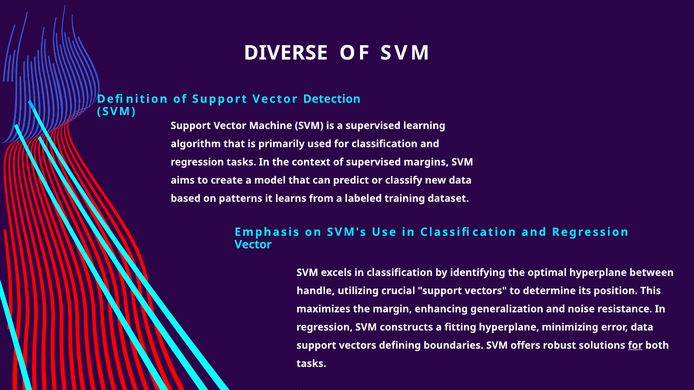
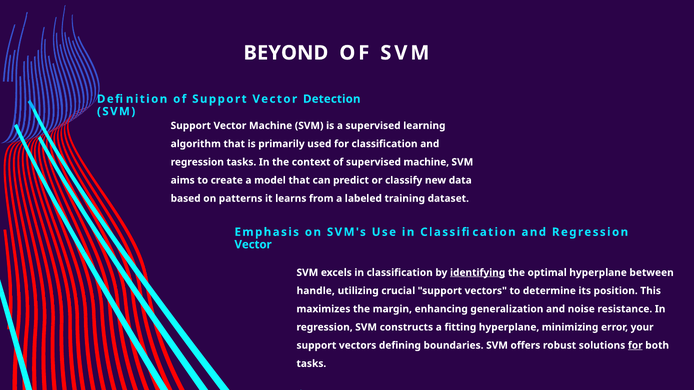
DIVERSE: DIVERSE -> BEYOND (286, 53)
supervised margins: margins -> machine (426, 162)
identifying underline: none -> present (478, 273)
error data: data -> your (642, 327)
